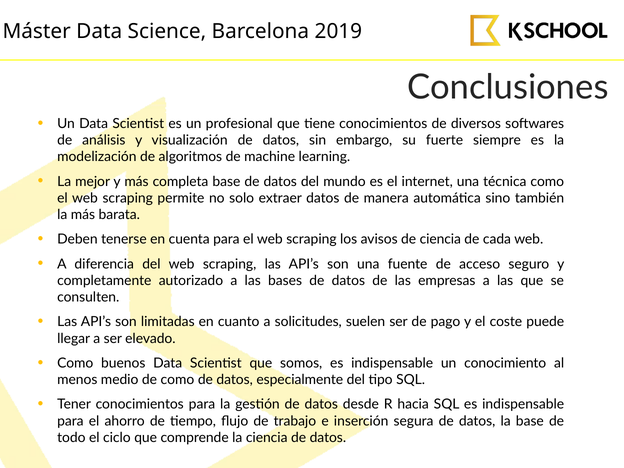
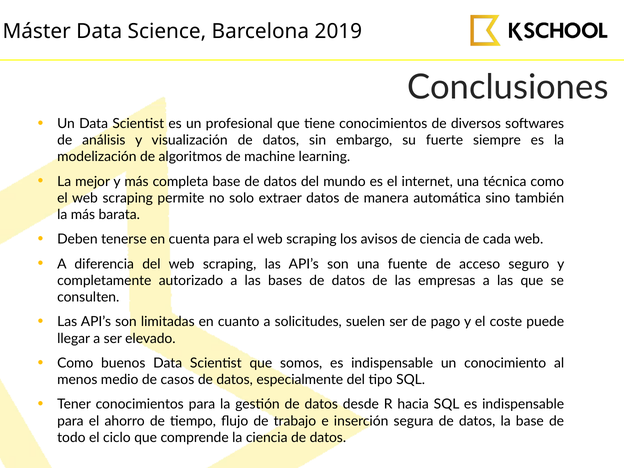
de como: como -> casos (177, 380)
